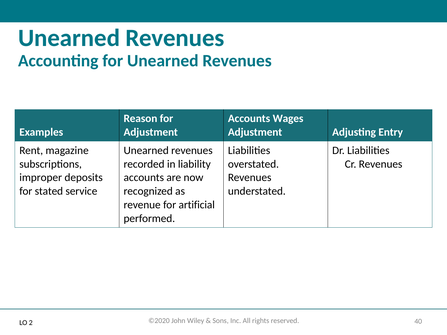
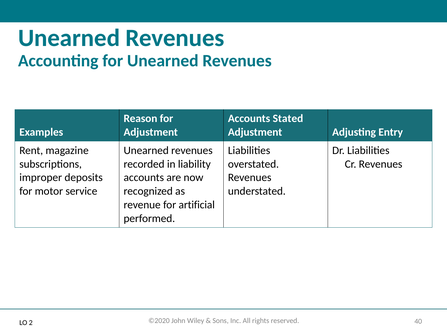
Wages: Wages -> Stated (288, 119)
stated: stated -> motor (49, 191)
